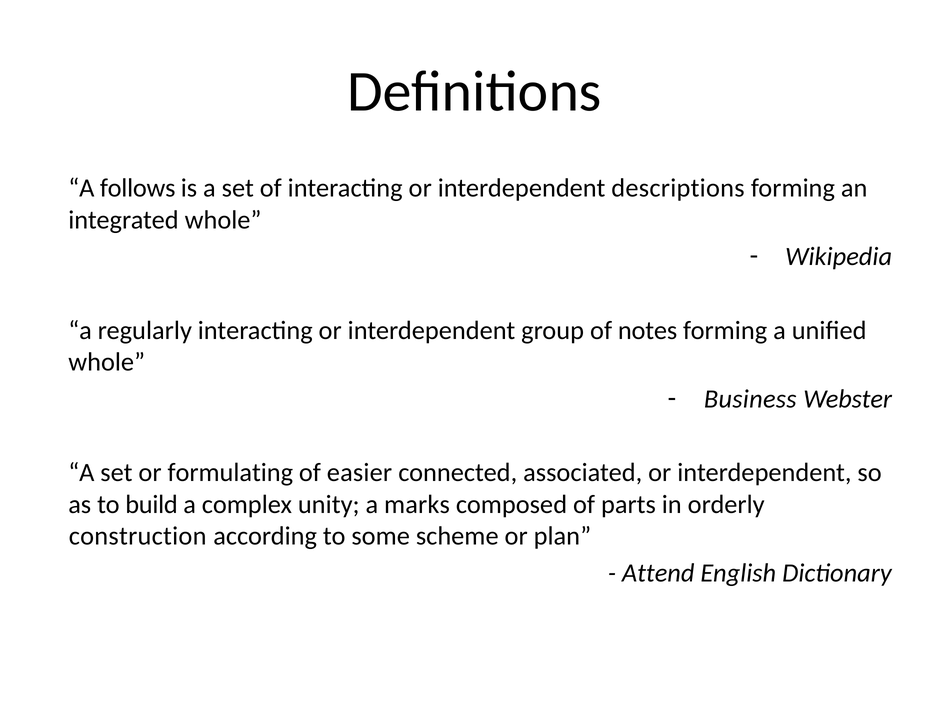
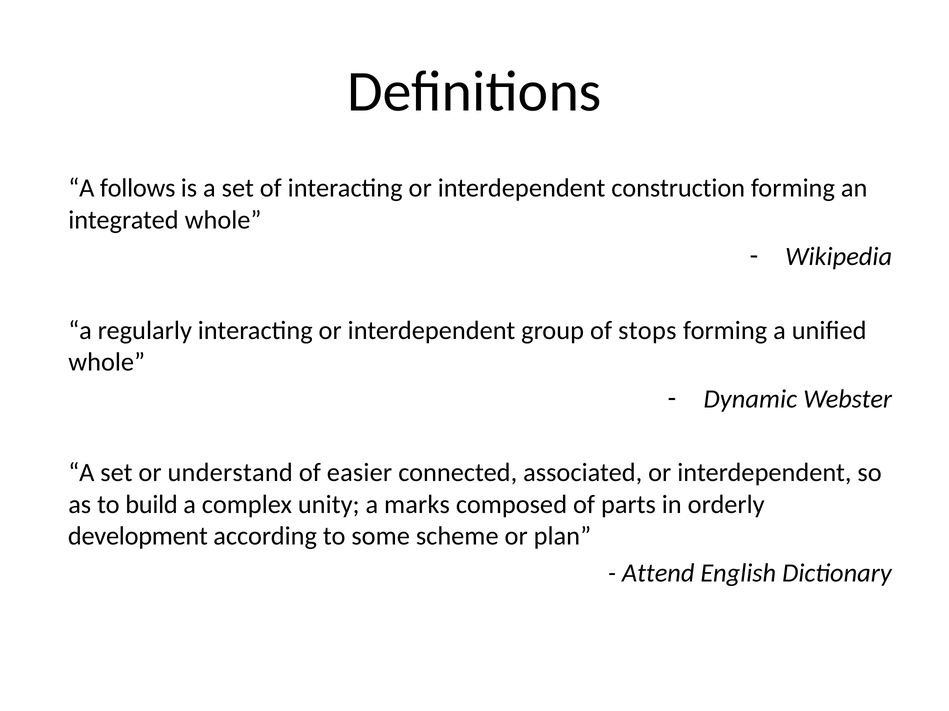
descriptions: descriptions -> construction (678, 188)
notes: notes -> stops (647, 331)
Business: Business -> Dynamic (750, 399)
formulating: formulating -> understand (230, 473)
construction: construction -> development (138, 537)
